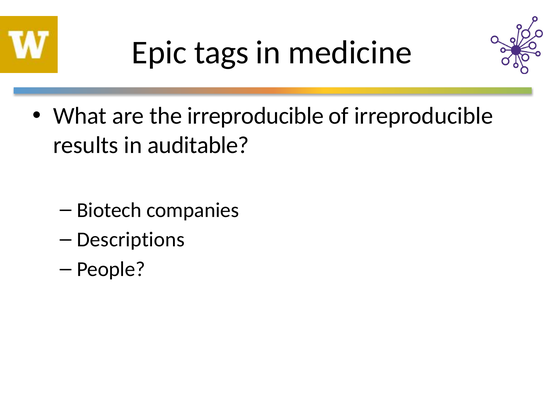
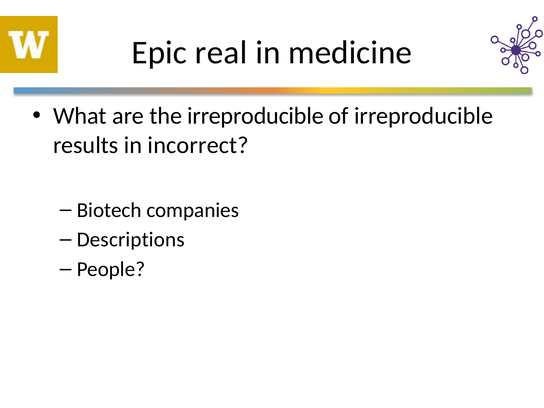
tags: tags -> real (221, 53)
auditable: auditable -> incorrect (198, 145)
